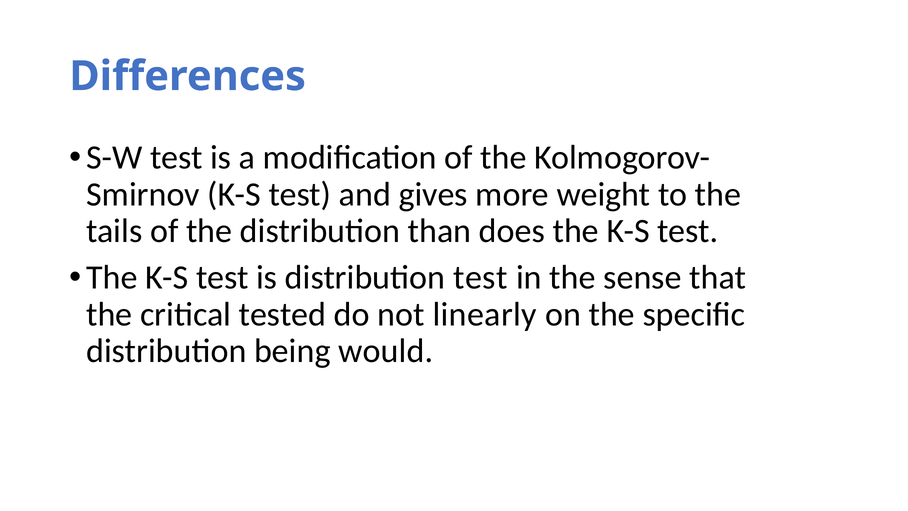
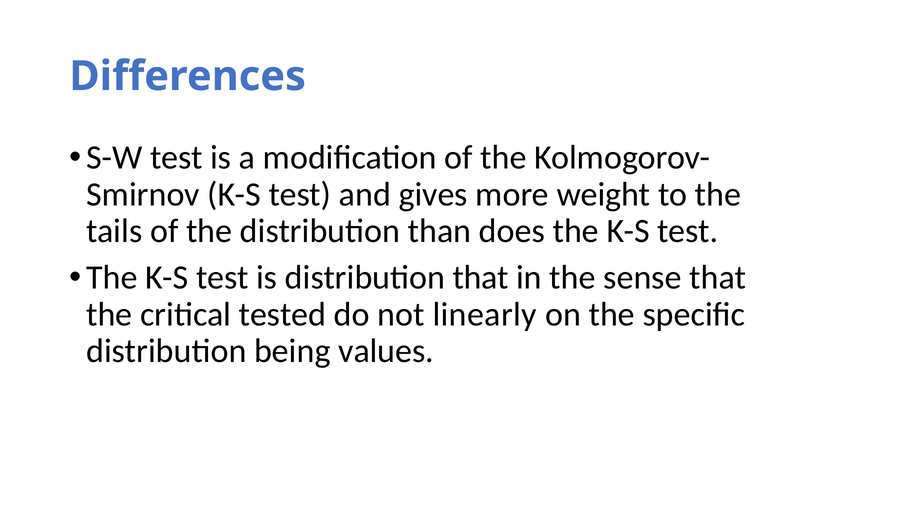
distribution test: test -> that (481, 277)
would: would -> values (386, 351)
